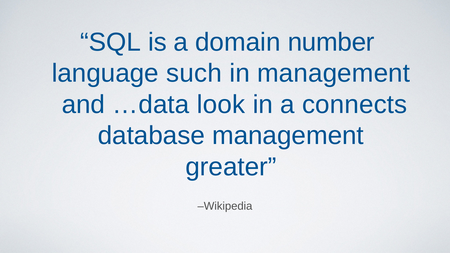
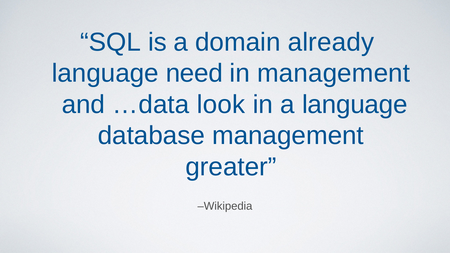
number: number -> already (331, 42)
such: such -> need (194, 73)
a connects: connects -> language (355, 104)
